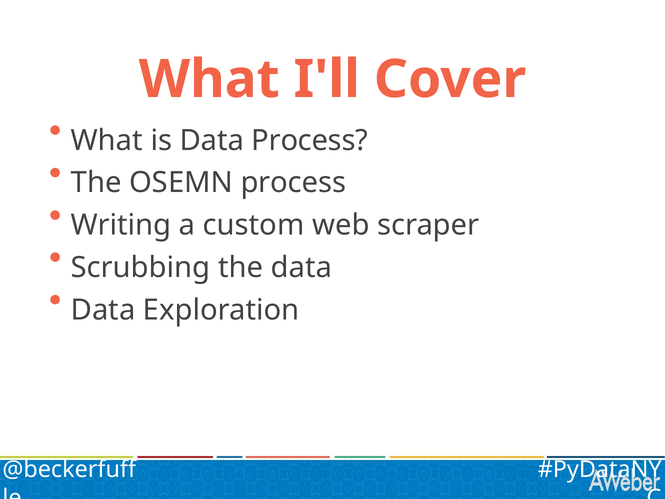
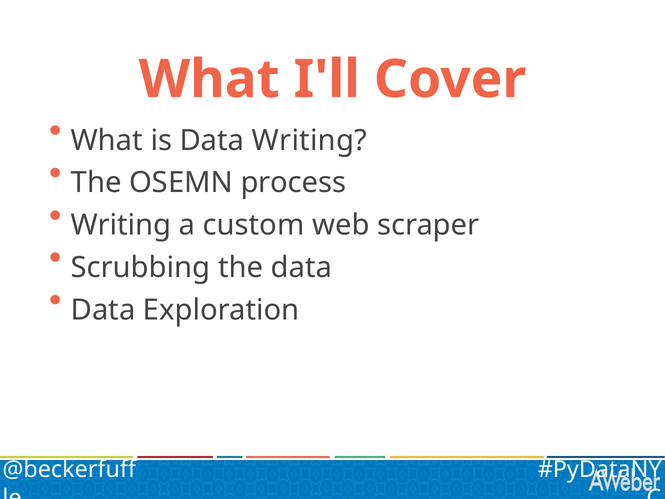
Data Process: Process -> Writing (309, 140)
